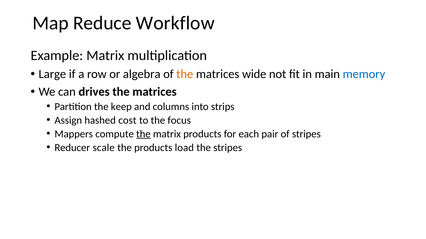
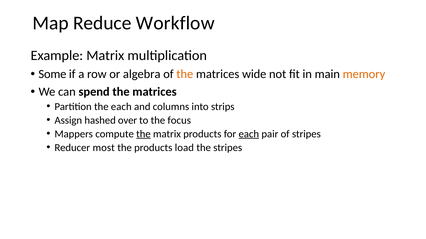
Large: Large -> Some (52, 74)
memory colour: blue -> orange (364, 74)
drives: drives -> spend (94, 92)
the keep: keep -> each (121, 107)
cost: cost -> over (128, 121)
each underline: none -> present (249, 134)
scale: scale -> most (104, 148)
